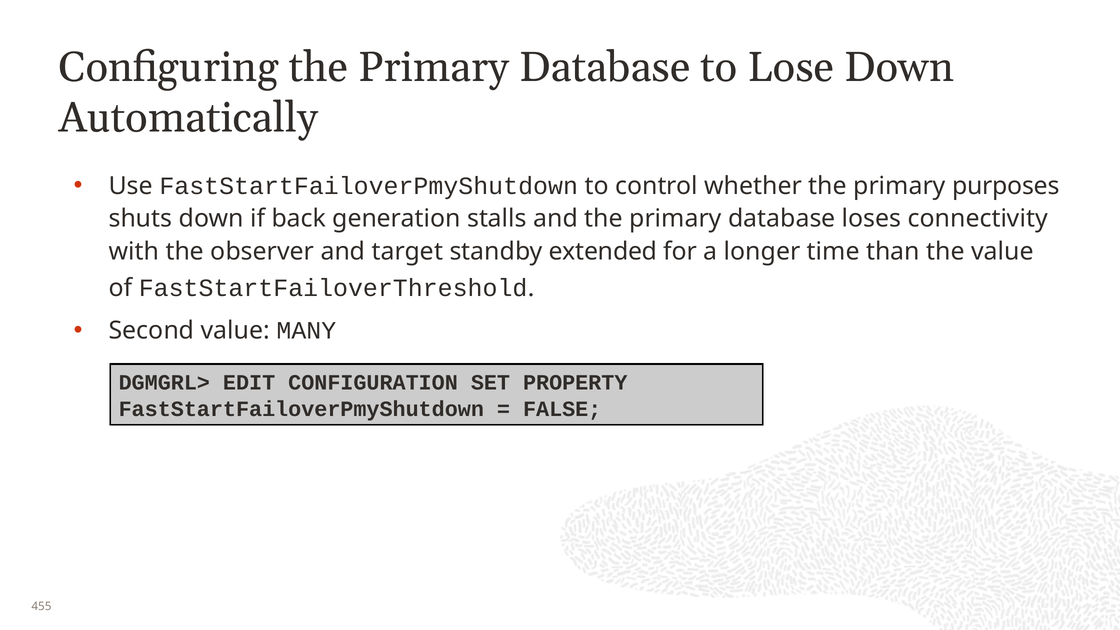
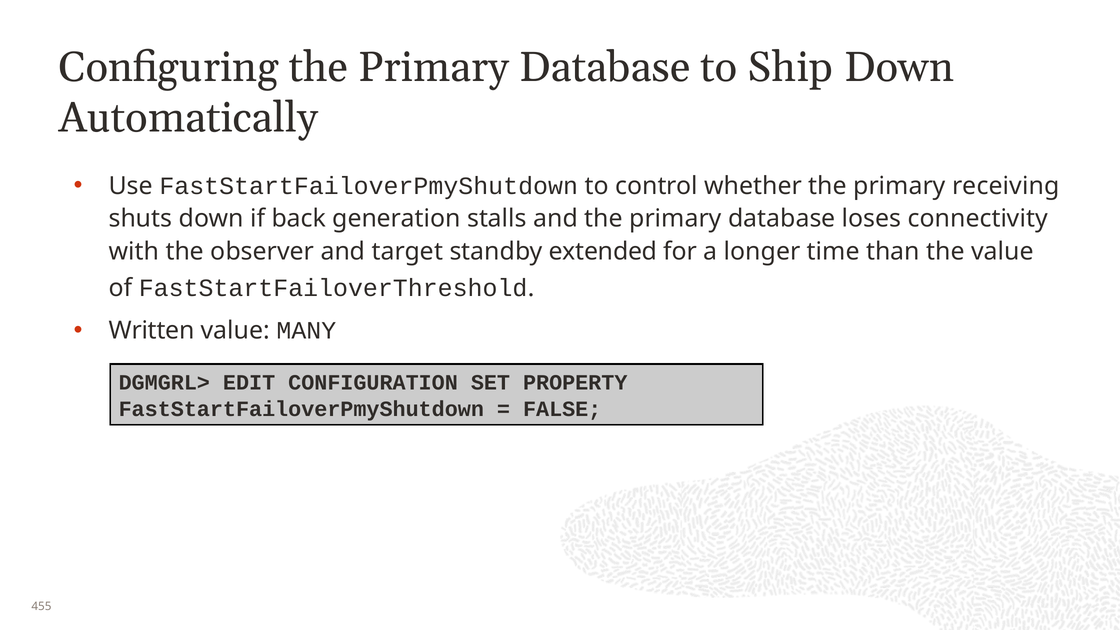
Lose: Lose -> Ship (791, 67)
purposes: purposes -> receiving (1006, 186)
Second: Second -> Written (152, 331)
